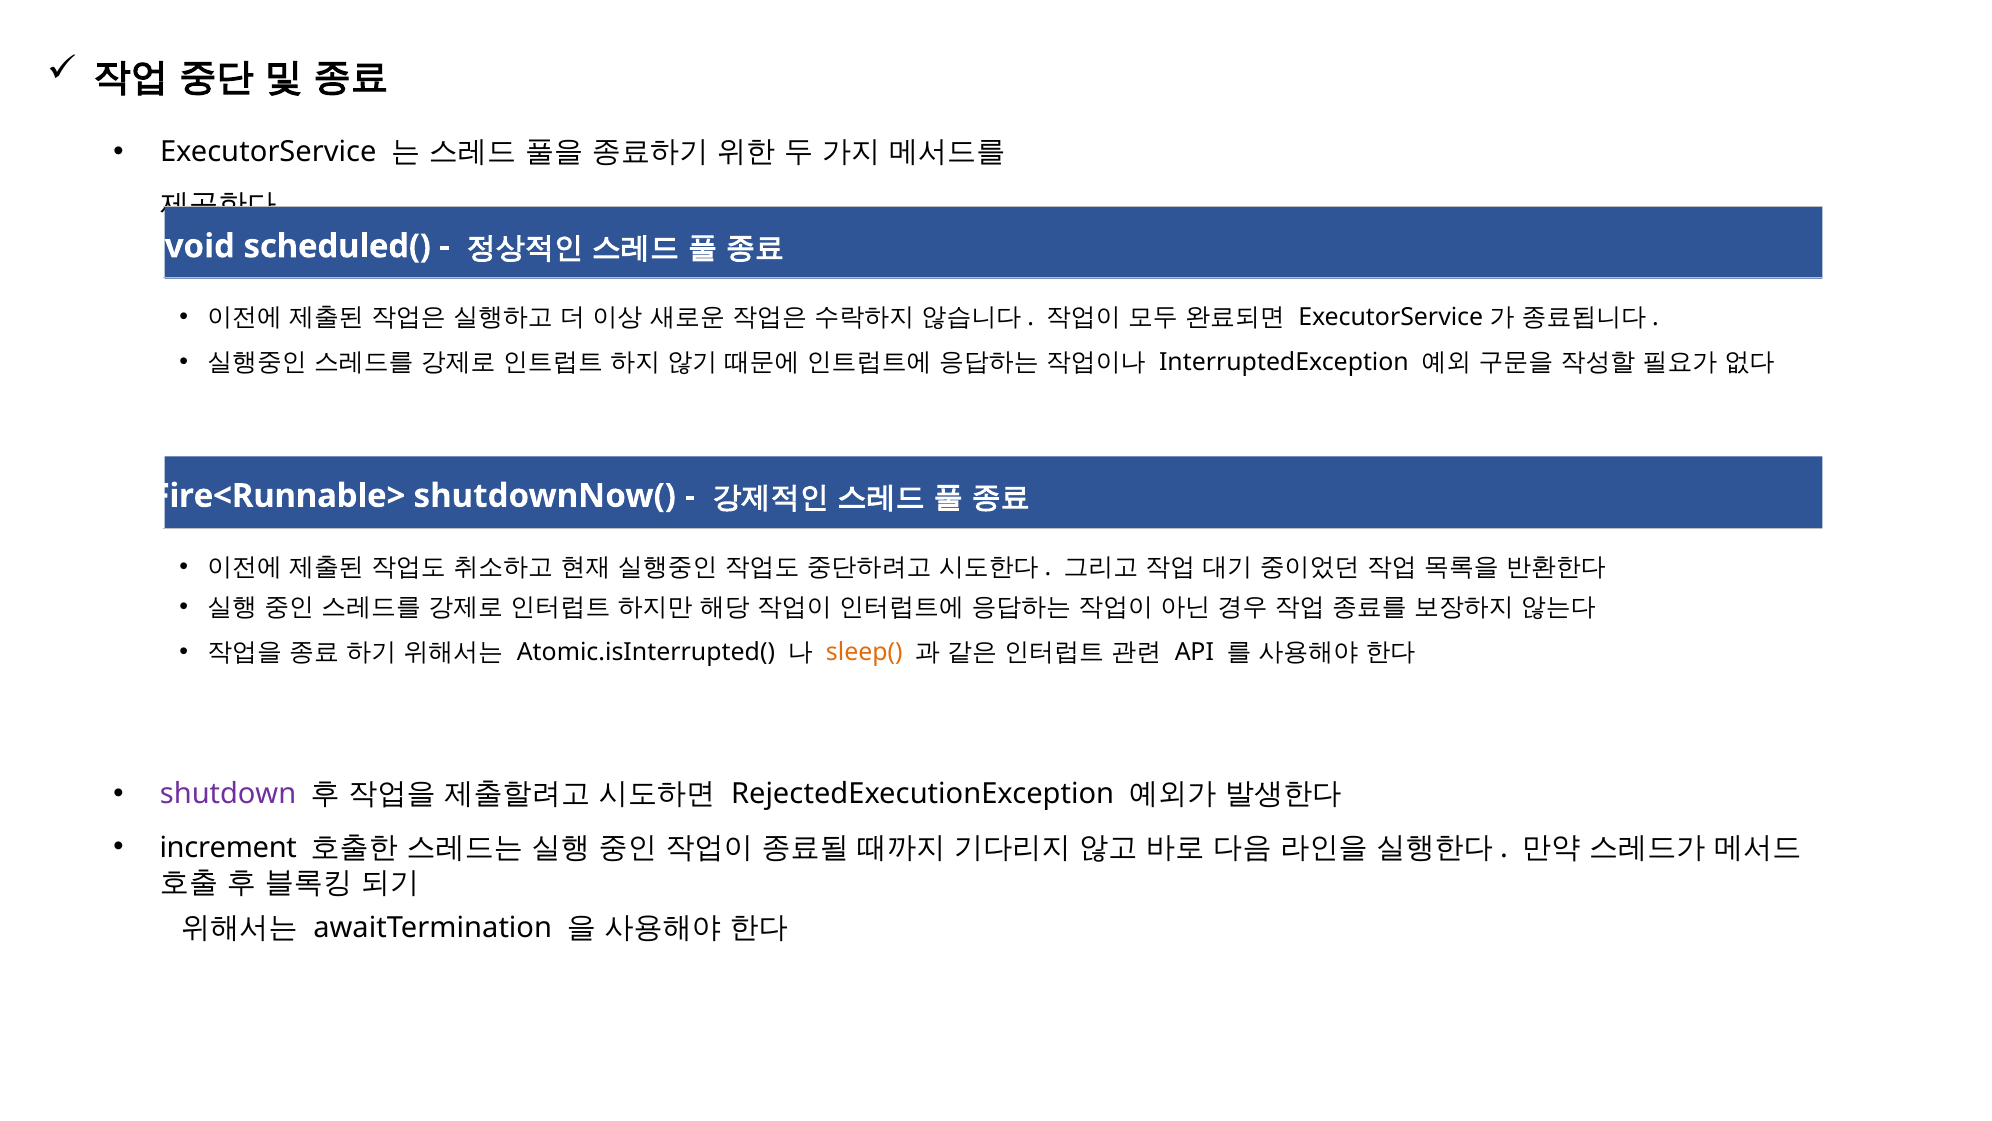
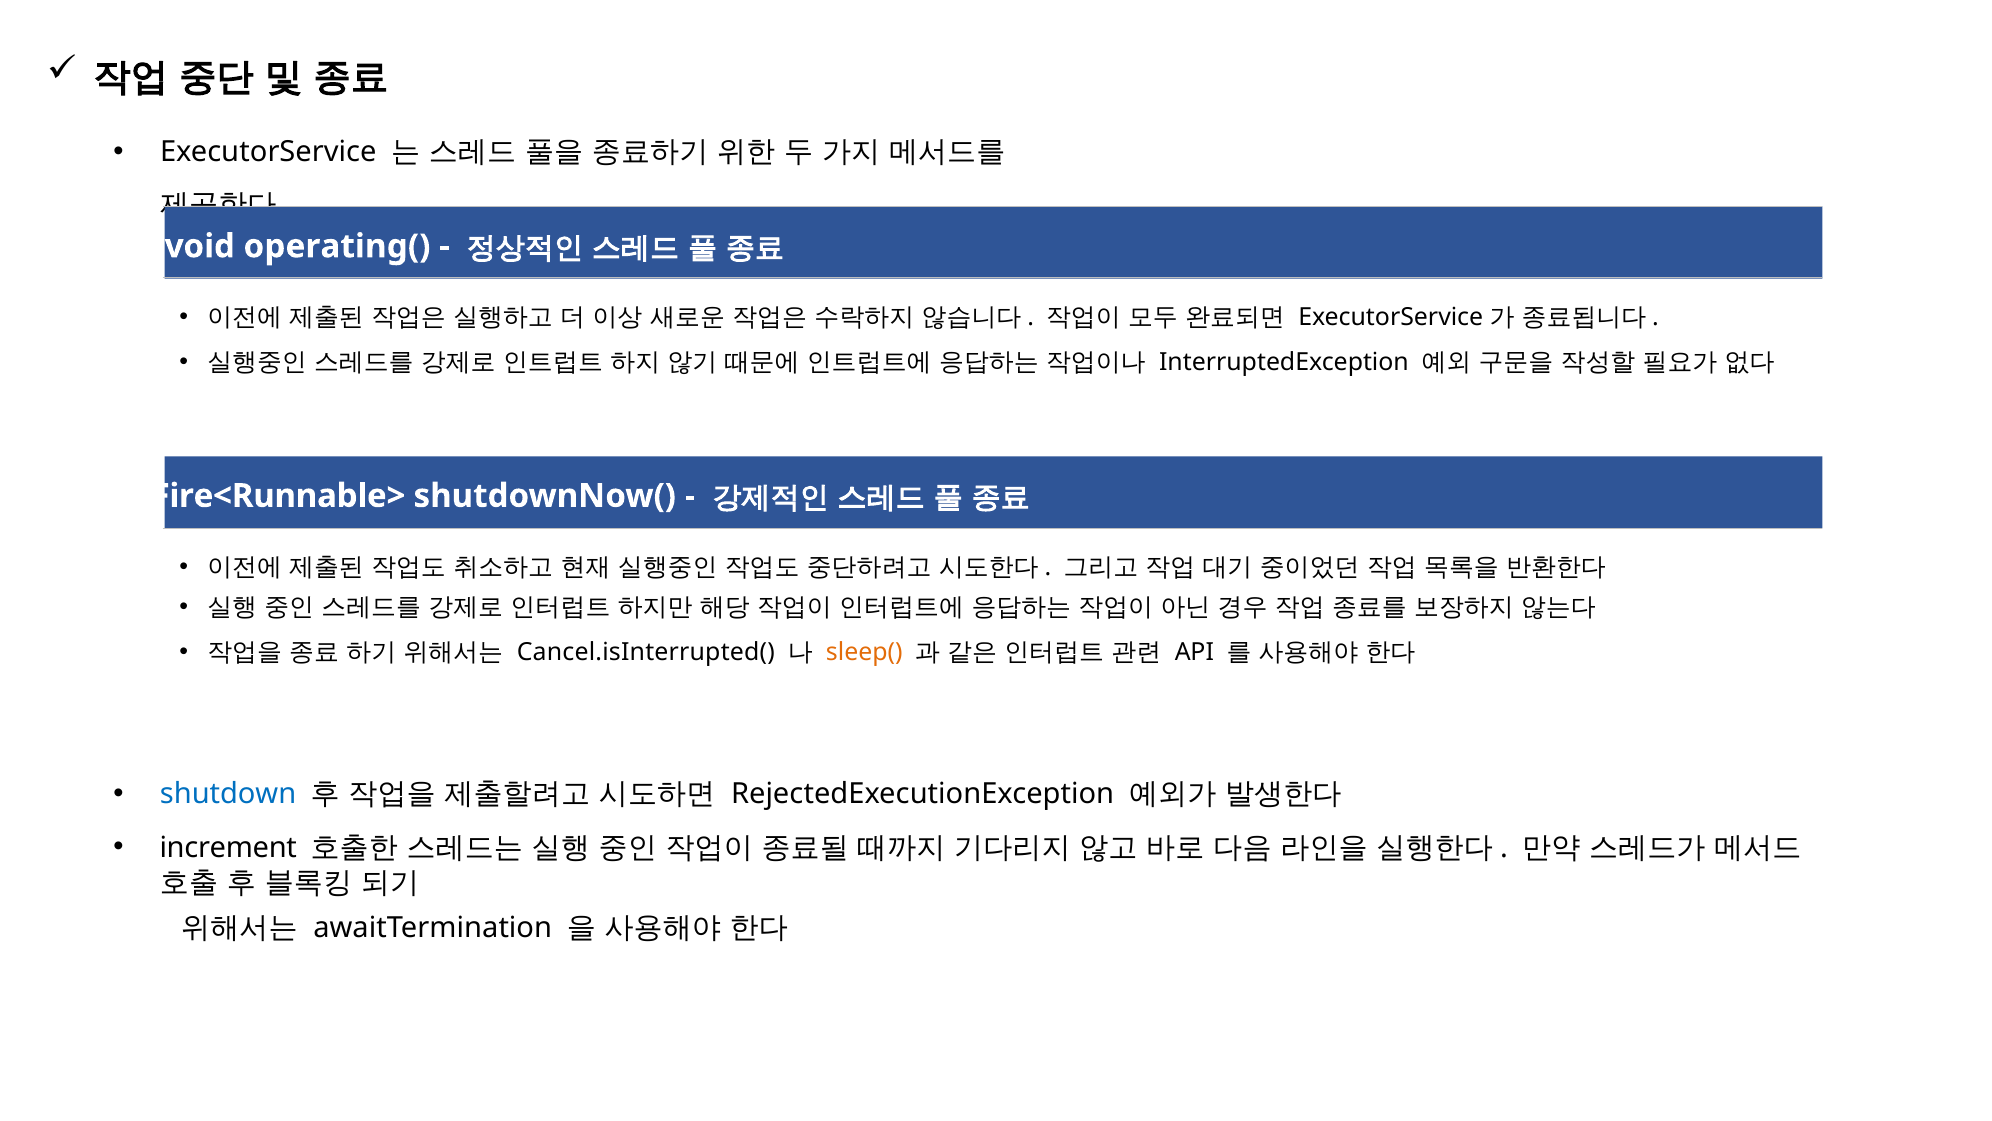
scheduled(: scheduled( -> operating( (337, 246)
Atomic.isInterrupted(: Atomic.isInterrupted( -> Cancel.isInterrupted( (646, 652)
shutdown colour: purple -> blue (228, 794)
